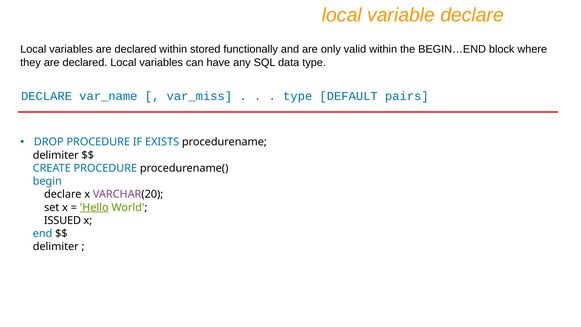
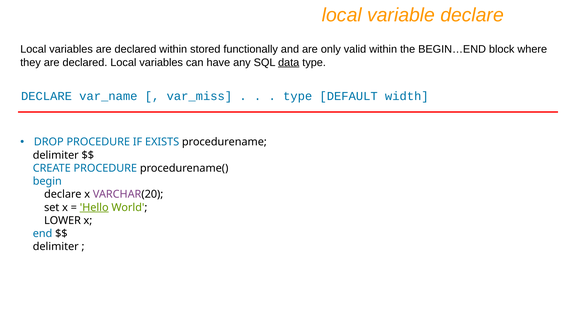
data underline: none -> present (289, 62)
pairs: pairs -> width (407, 96)
ISSUED: ISSUED -> LOWER (62, 220)
